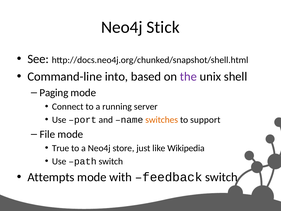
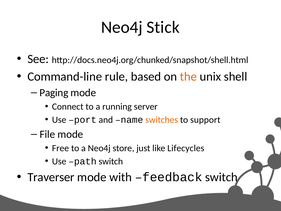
into: into -> rule (116, 76)
the colour: purple -> orange (188, 76)
True: True -> Free (60, 148)
Wikipedia: Wikipedia -> Lifecycles (186, 148)
Attempts: Attempts -> Traverser (51, 177)
